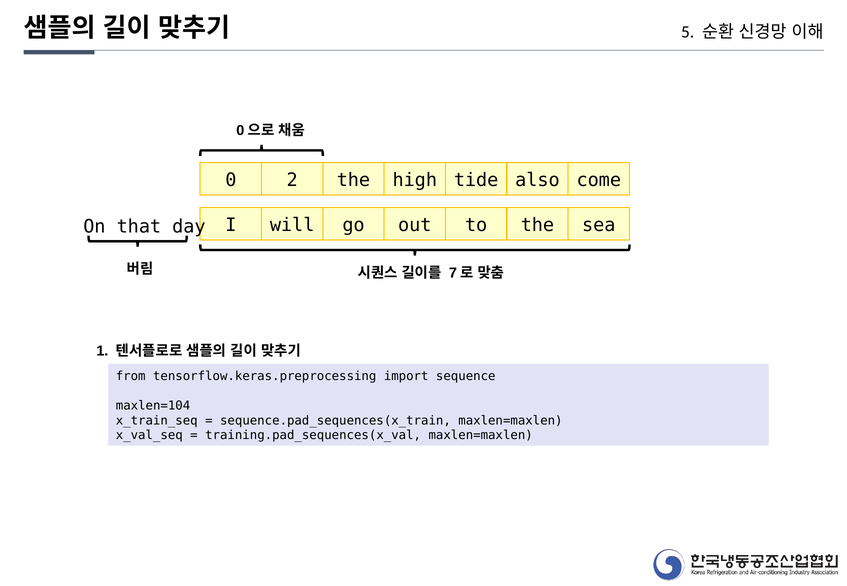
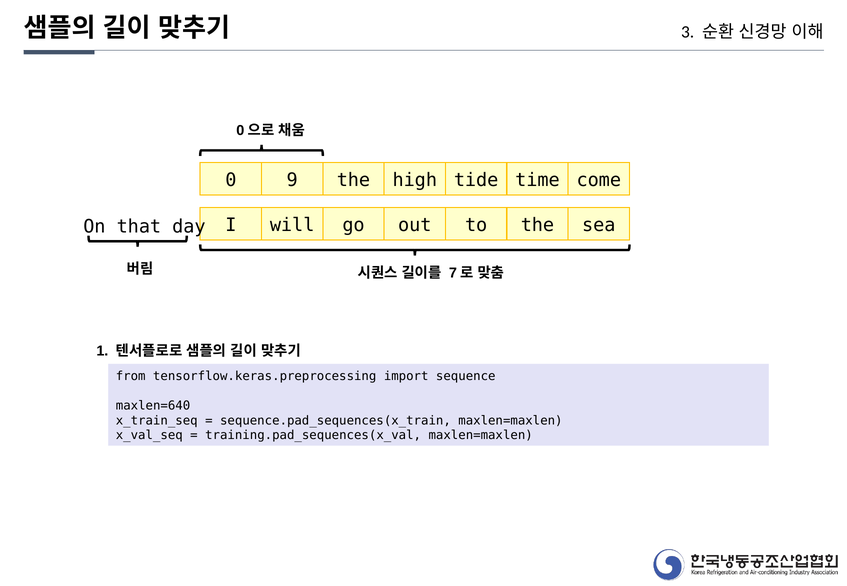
5: 5 -> 3 (688, 32)
2: 2 -> 9 (292, 180)
also: also -> time (538, 180)
maxlen=104: maxlen=104 -> maxlen=640 (153, 406)
